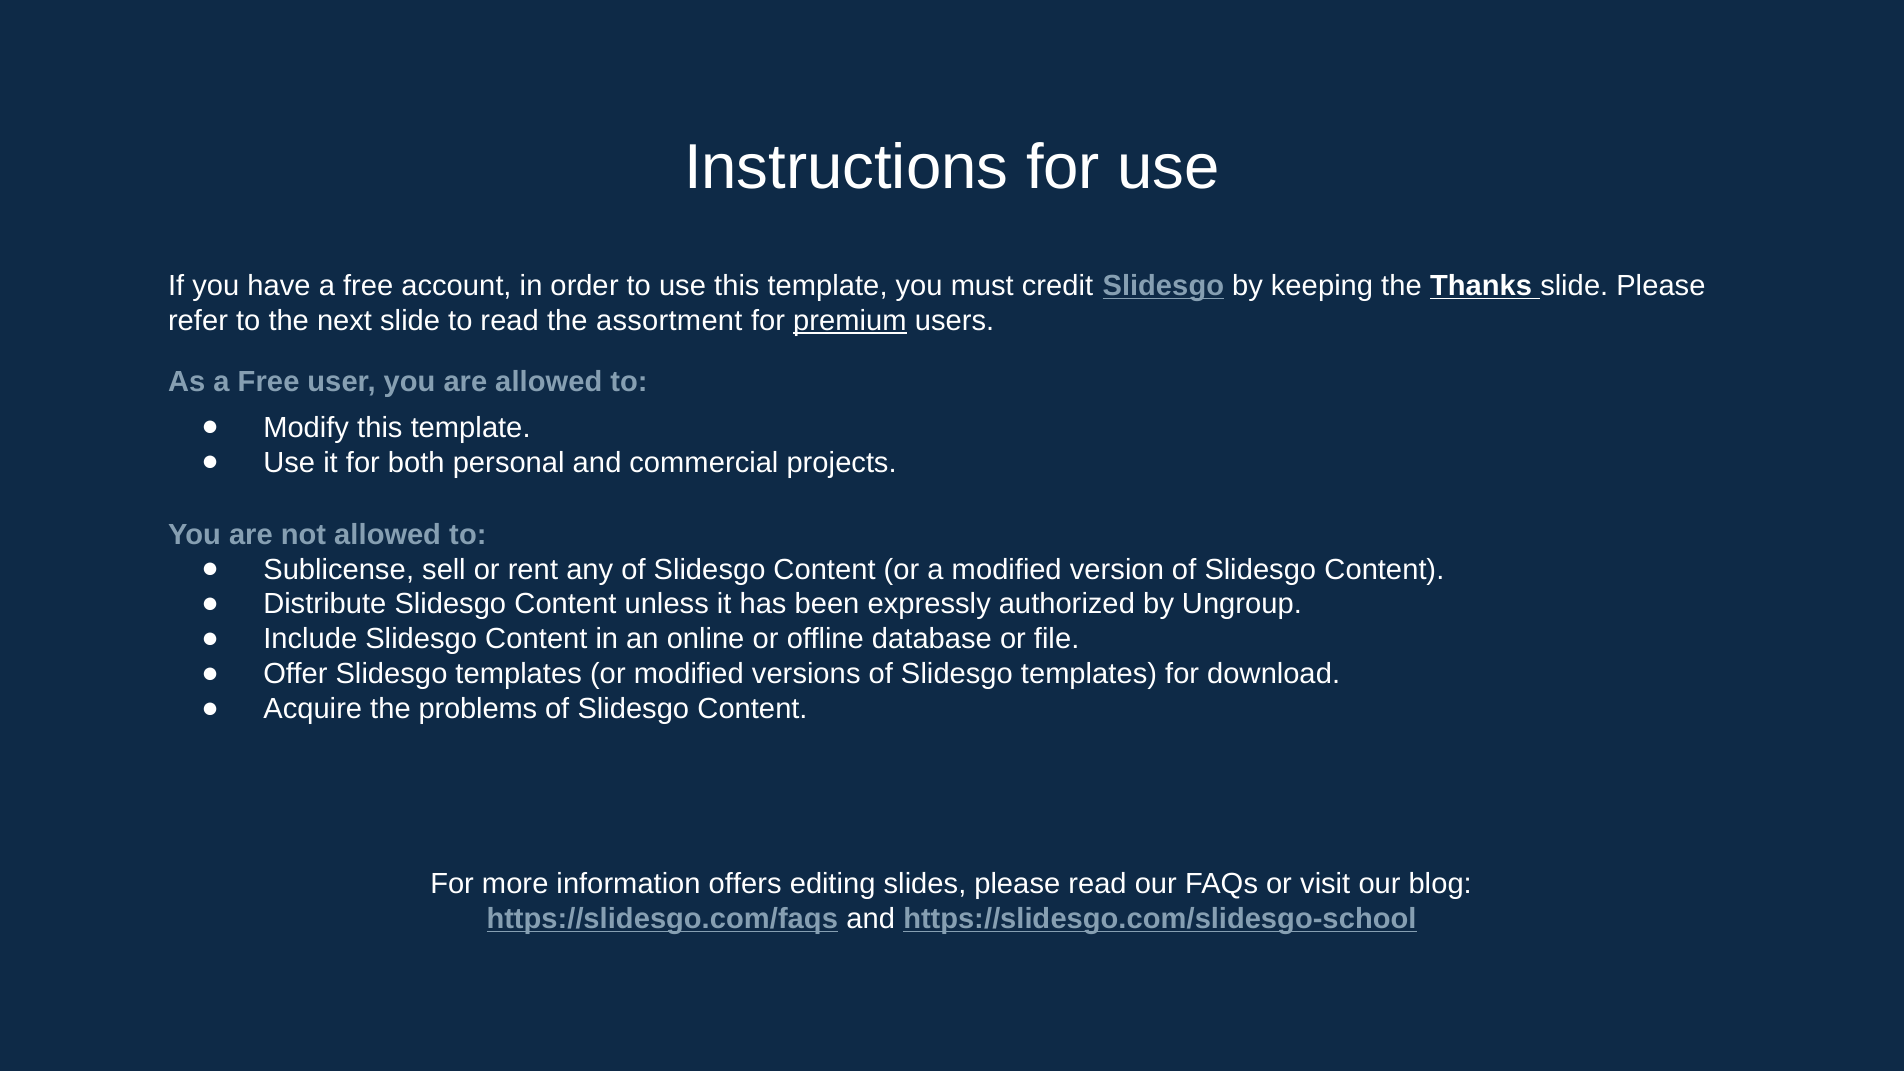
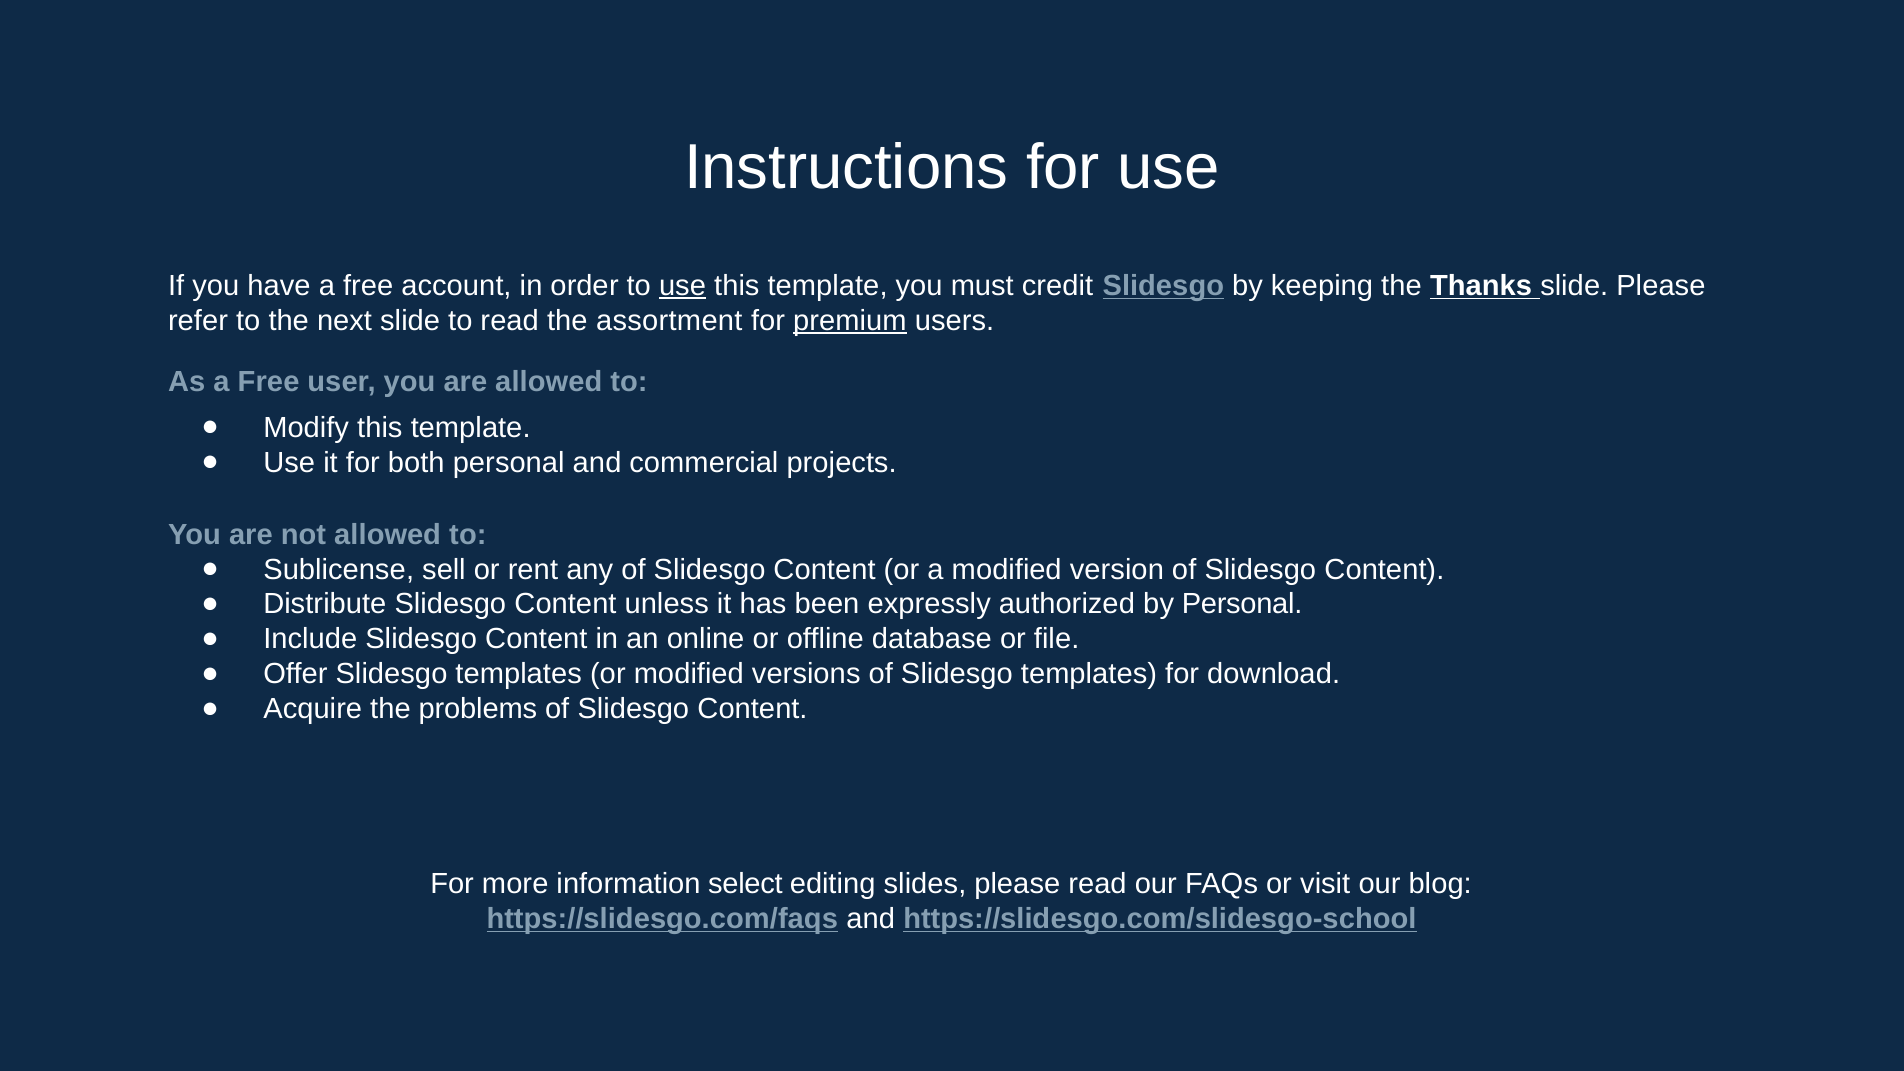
use underline: none -> present (683, 286)
by Ungroup: Ungroup -> Personal (1242, 604)
offers: offers -> select (745, 884)
